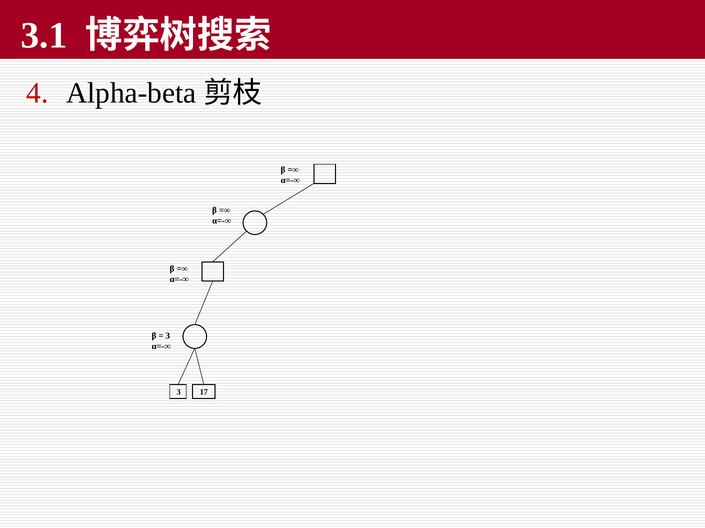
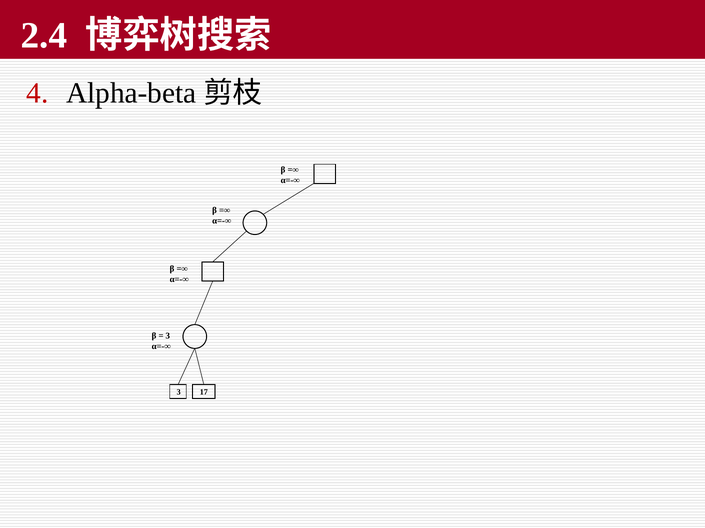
3.1: 3.1 -> 2.4 (44, 36)
